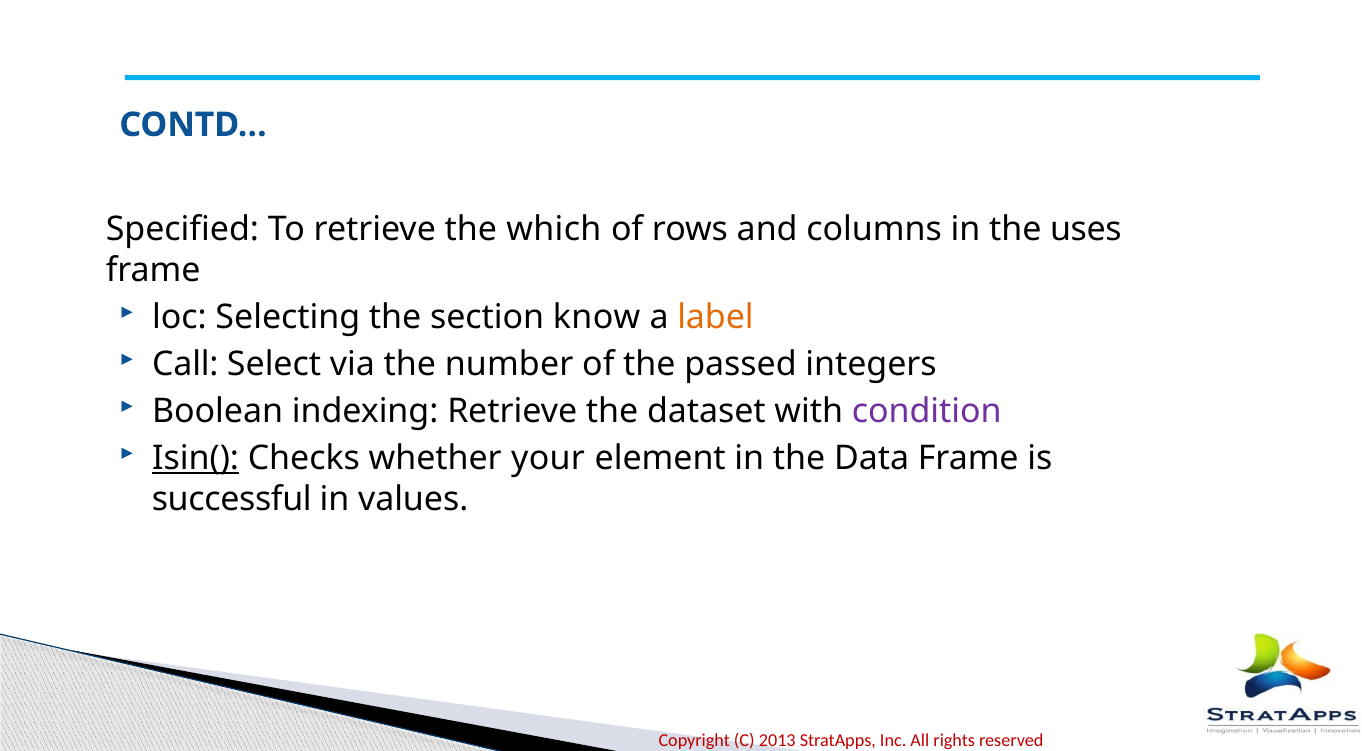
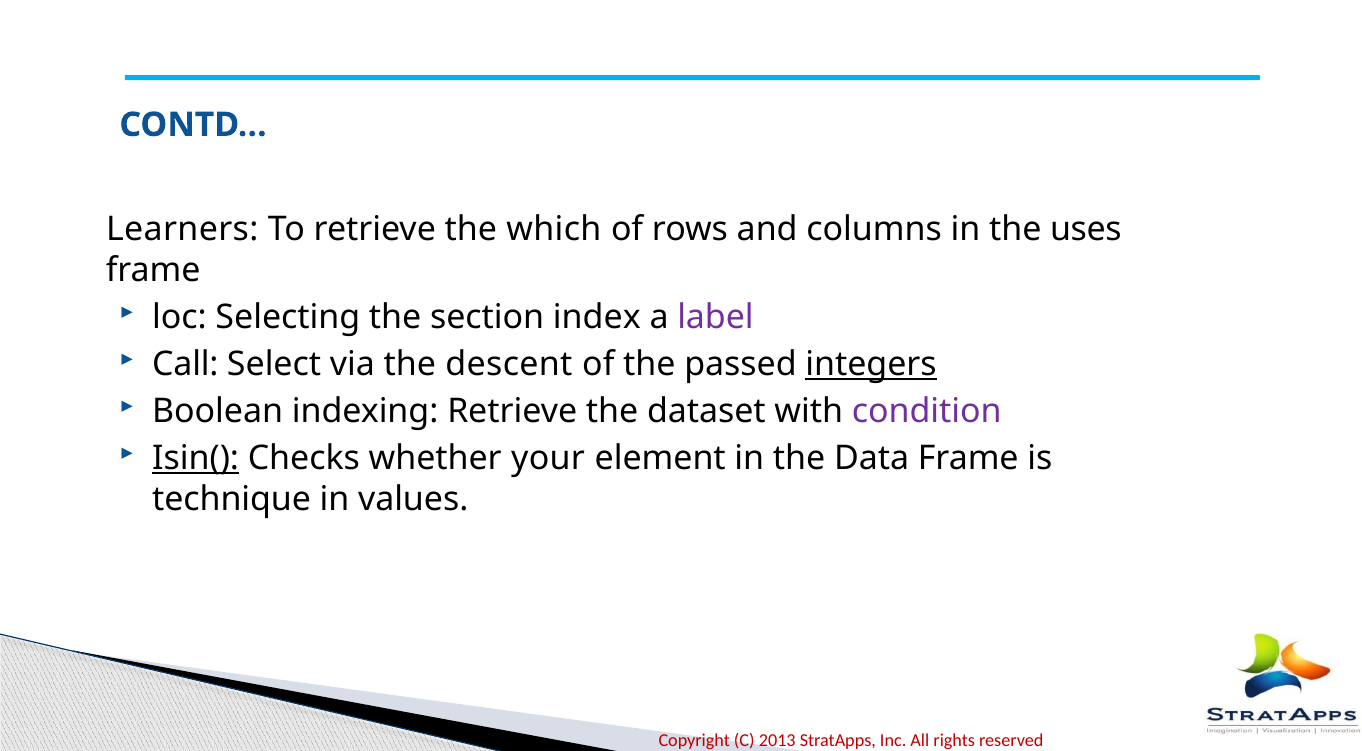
Specified: Specified -> Learners (182, 229)
know: know -> index (597, 317)
label colour: orange -> purple (715, 317)
number: number -> descent (509, 364)
integers underline: none -> present (871, 364)
successful: successful -> technique (232, 499)
